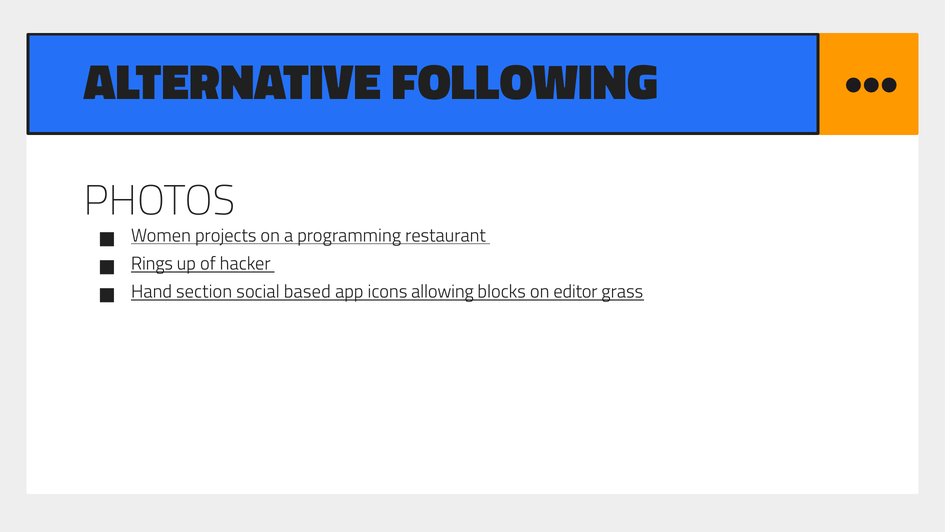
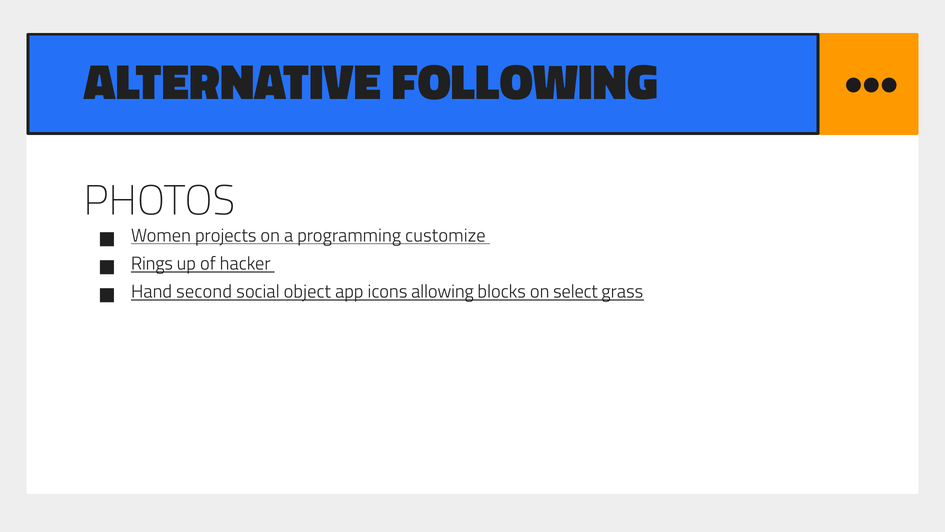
restaurant: restaurant -> customize (445, 236)
section: section -> second (204, 292)
based: based -> object (307, 292)
editor: editor -> select (576, 292)
